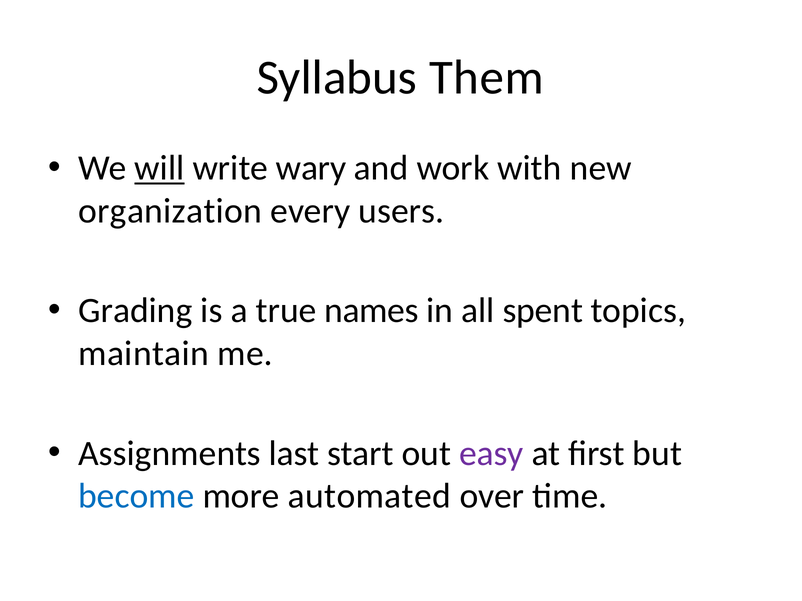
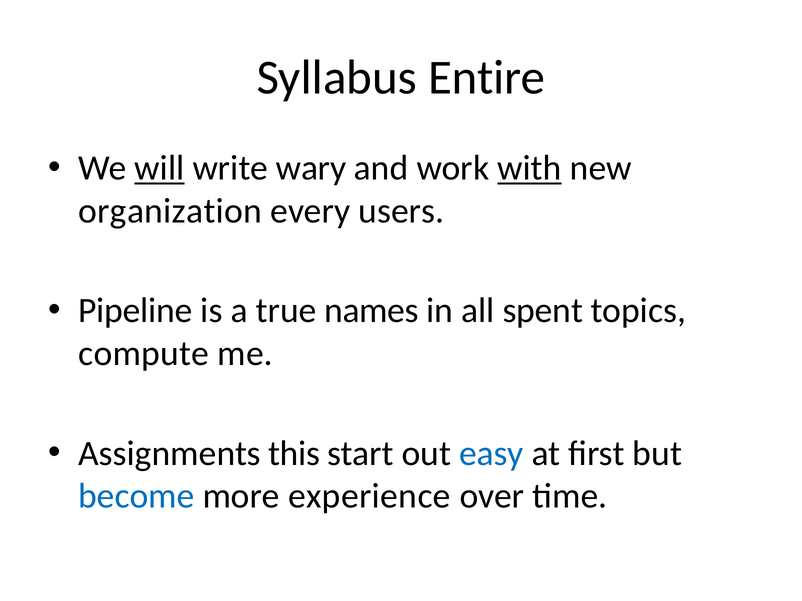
Them: Them -> Entire (487, 78)
with underline: none -> present (529, 168)
Grading: Grading -> Pipeline (135, 311)
maintain: maintain -> compute (144, 354)
last: last -> this (294, 454)
easy colour: purple -> blue (491, 454)
automated: automated -> experience (369, 497)
